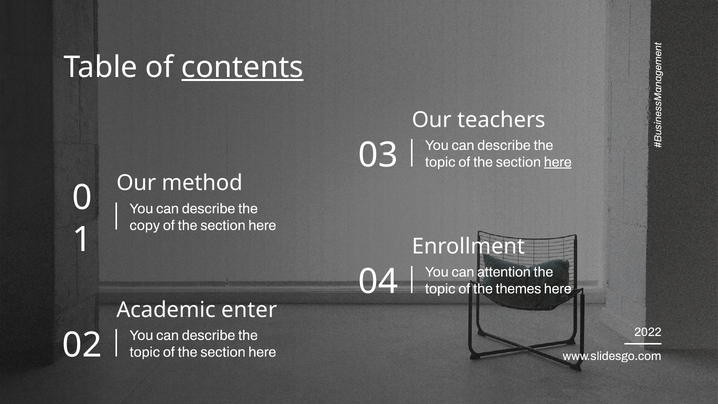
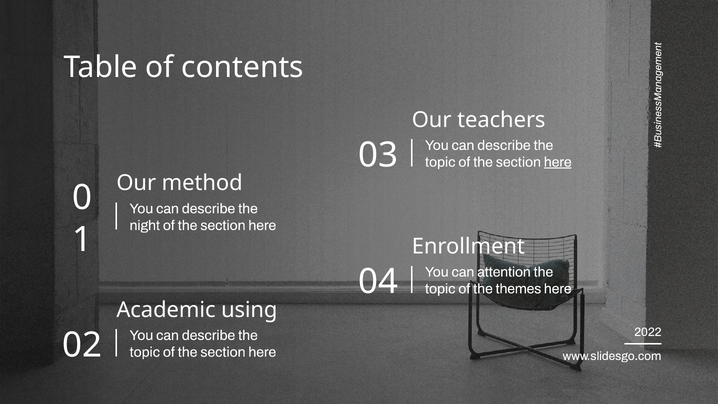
contents underline: present -> none (243, 67)
copy: copy -> night (145, 225)
enter: enter -> using (249, 310)
